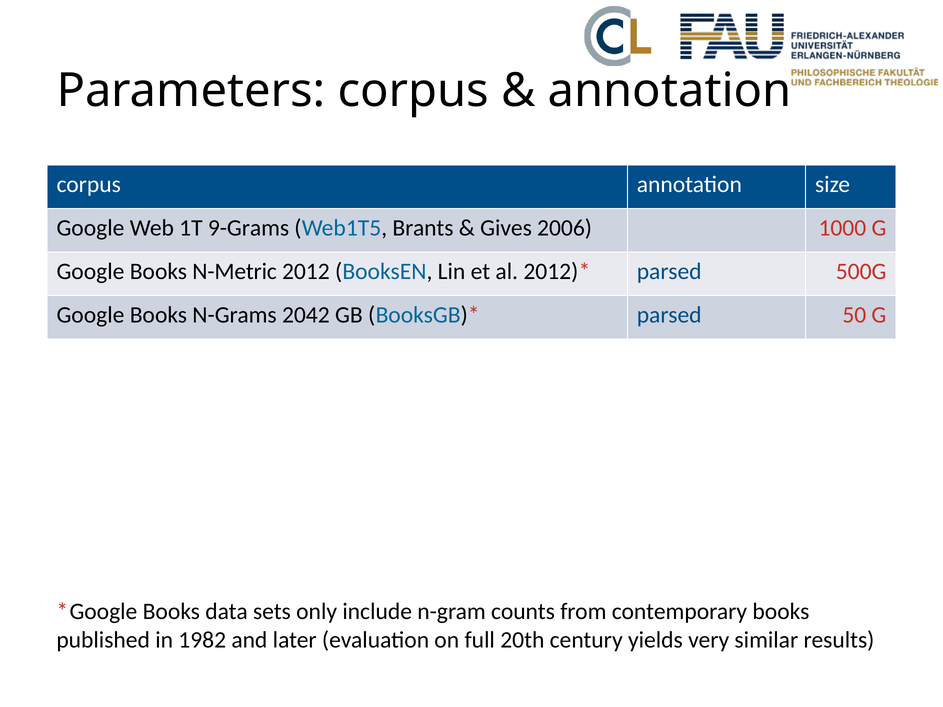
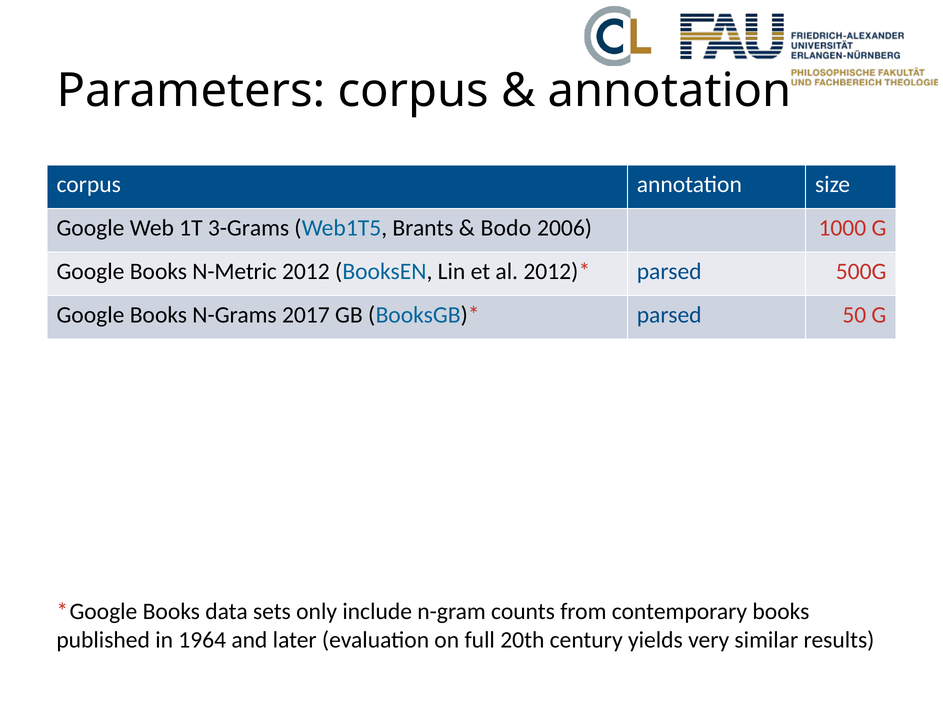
9-Grams: 9-Grams -> 3-Grams (249, 228)
Gives: Gives -> Bodo (506, 228)
2042: 2042 -> 2017 (306, 315)
1982: 1982 -> 1964 (202, 640)
